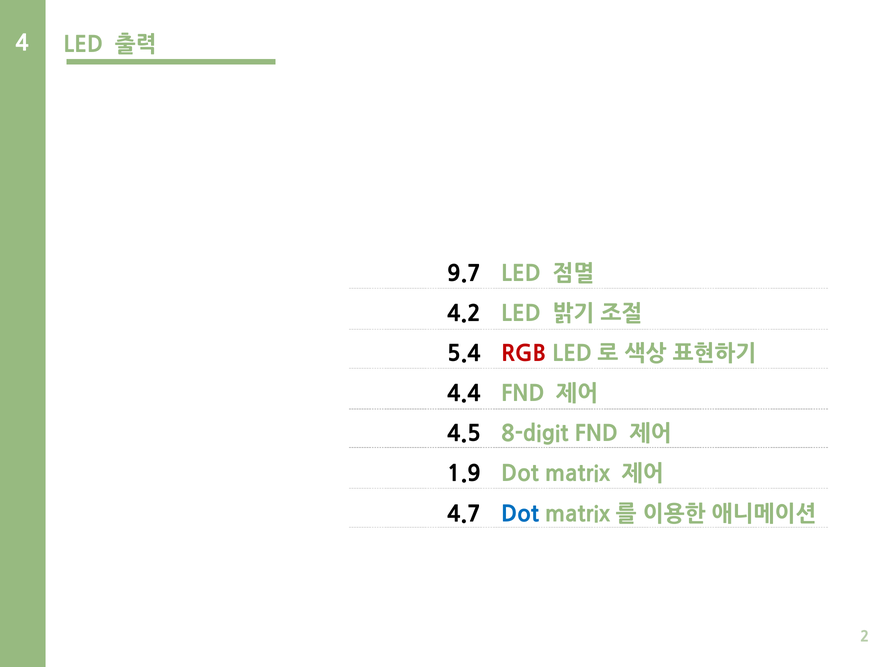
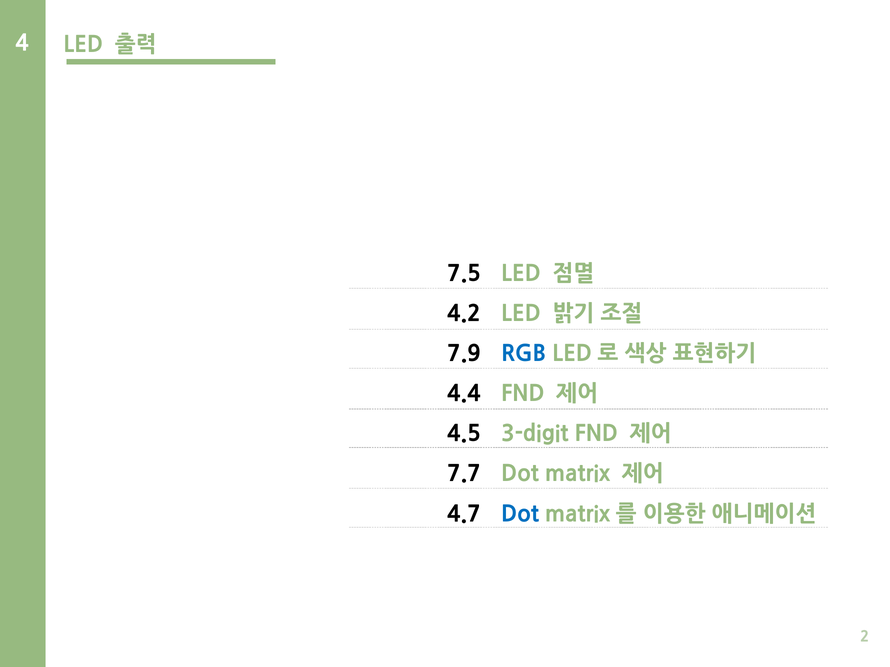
9.7: 9.7 -> 7.5 (464, 274)
5.4: 5.4 -> 7.9 (464, 354)
RGB colour: red -> blue (524, 354)
8-digit: 8-digit -> 3-digit (535, 434)
1.9: 1.9 -> 7.7 (464, 475)
